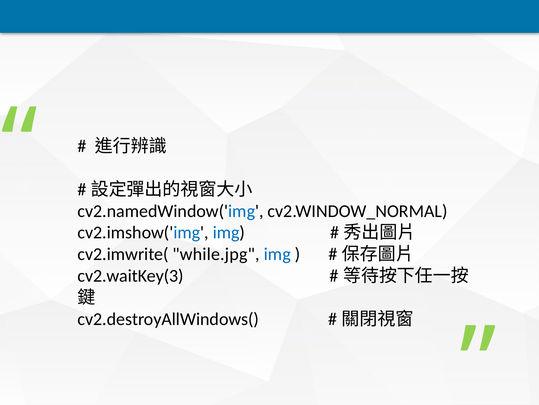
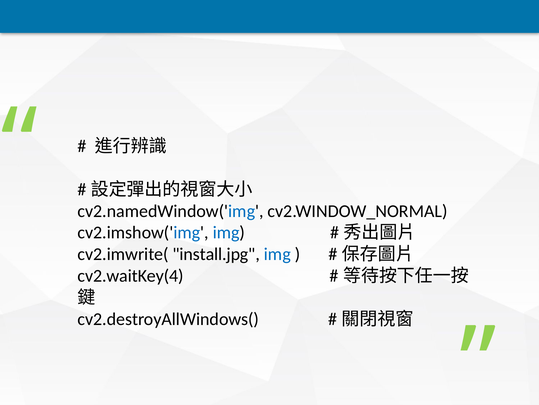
while.jpg: while.jpg -> install.jpg (216, 254)
cv2.waitKey(3: cv2.waitKey(3 -> cv2.waitKey(4 (131, 275)
